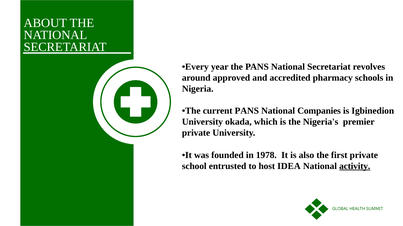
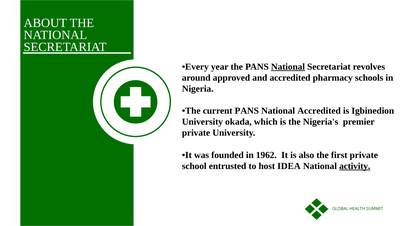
National underline: none -> present (288, 67)
National Companies: Companies -> Accredited (319, 111)
1978: 1978 -> 1962 (266, 156)
